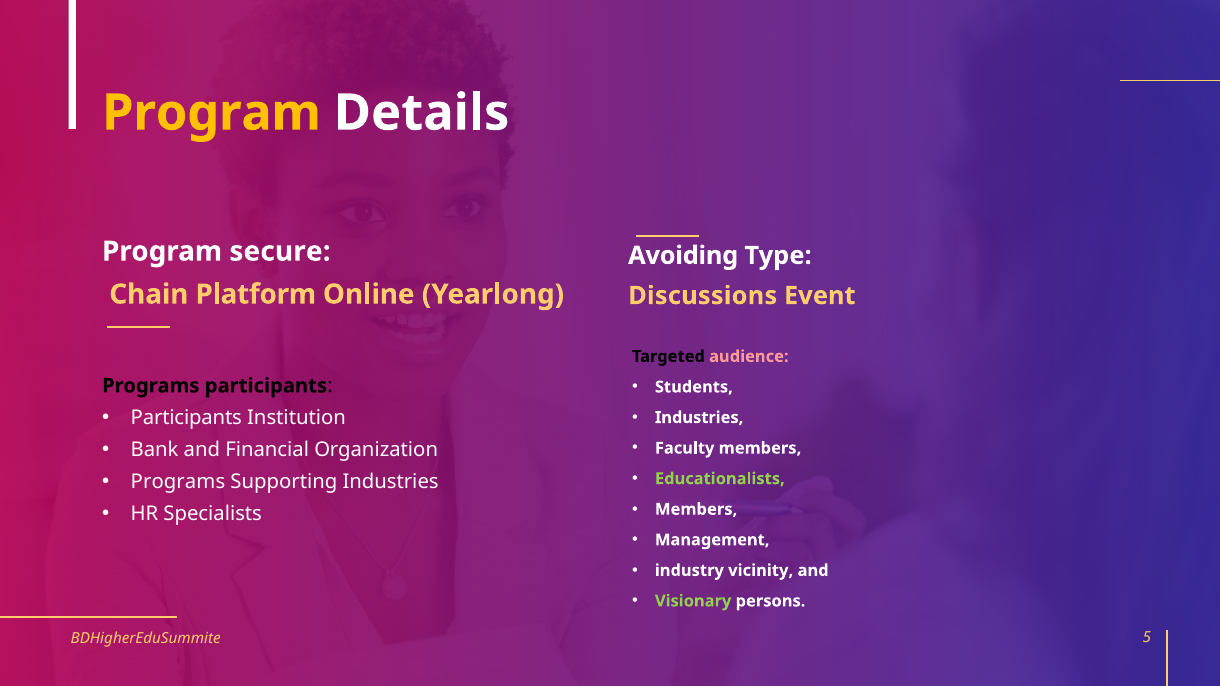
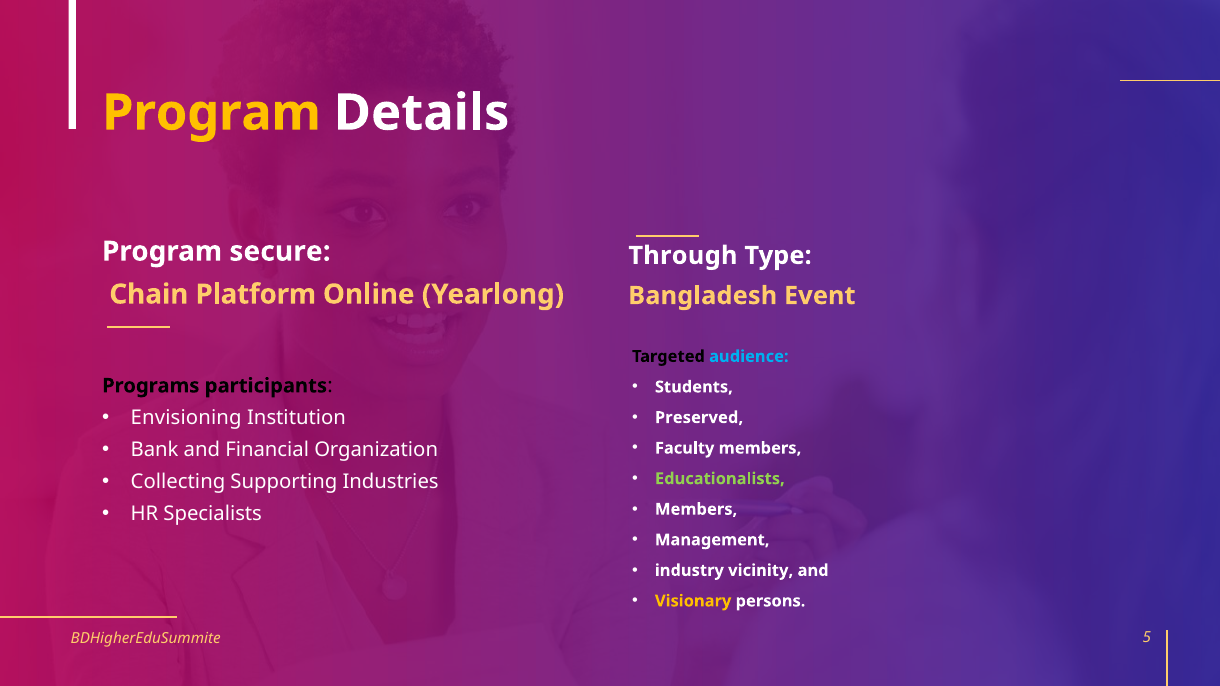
Avoiding: Avoiding -> Through (683, 256)
Discussions: Discussions -> Bangladesh (703, 296)
audience colour: pink -> light blue (749, 357)
Participants: Participants -> Envisioning (186, 418)
Industries: Industries -> Preserved (699, 418)
Programs: Programs -> Collecting (178, 482)
Visionary colour: light green -> yellow (693, 601)
